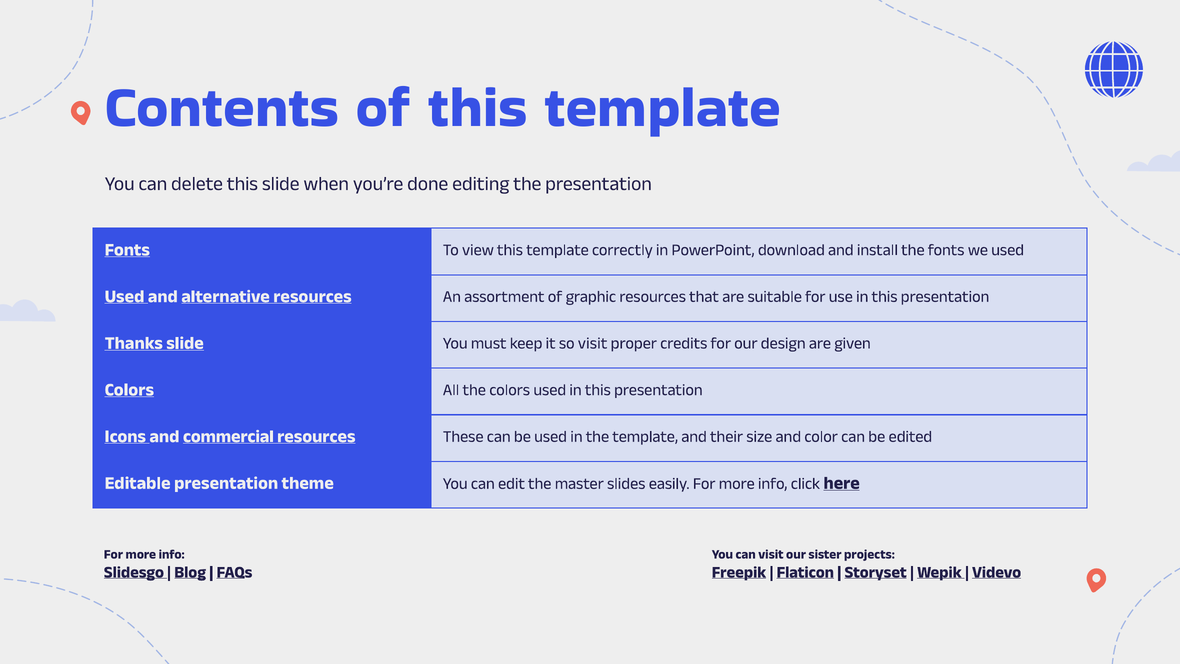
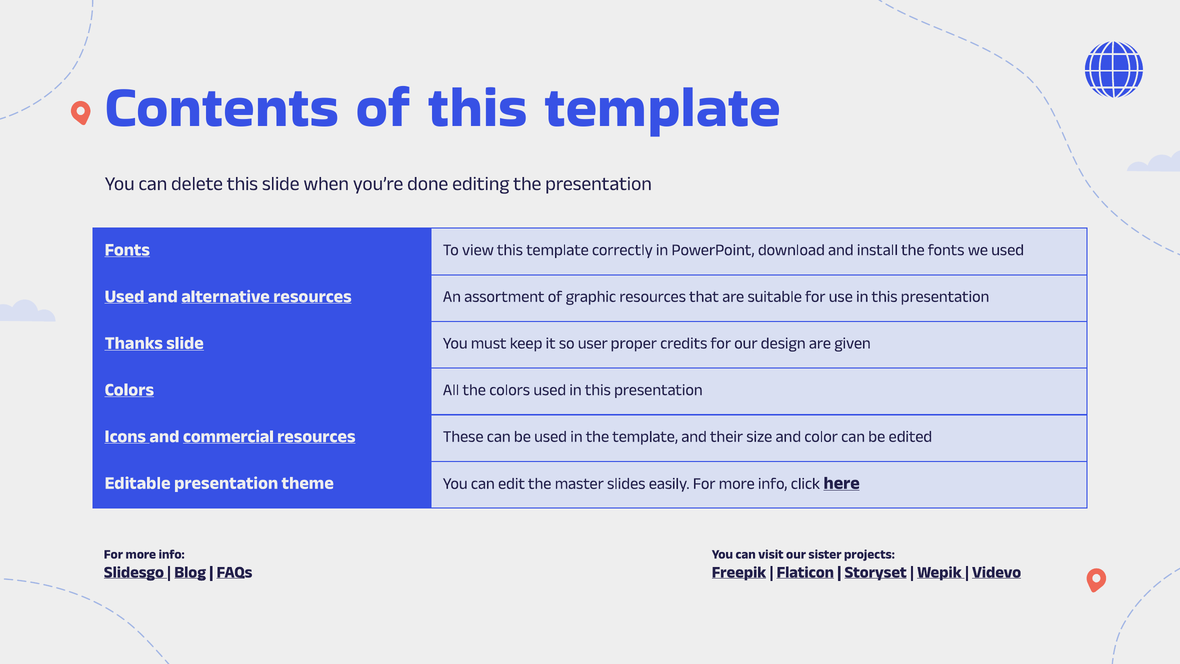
so visit: visit -> user (593, 343)
